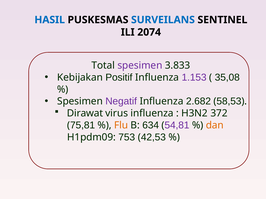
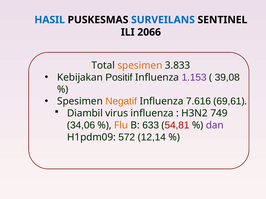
2074: 2074 -> 2066 (149, 32)
spesimen colour: purple -> orange (140, 66)
35,08: 35,08 -> 39,08 (227, 78)
Negatif colour: purple -> orange (121, 102)
2.682: 2.682 -> 7.616 (198, 102)
58,53: 58,53 -> 69,61 (229, 102)
Dirawat: Dirawat -> Diambil (85, 114)
372: 372 -> 749 (219, 114)
75,81: 75,81 -> 34,06 (83, 126)
634: 634 -> 633 (151, 126)
54,81 colour: purple -> red (177, 126)
dan colour: orange -> purple (215, 126)
753: 753 -> 572 (127, 137)
42,53: 42,53 -> 12,14 (153, 137)
